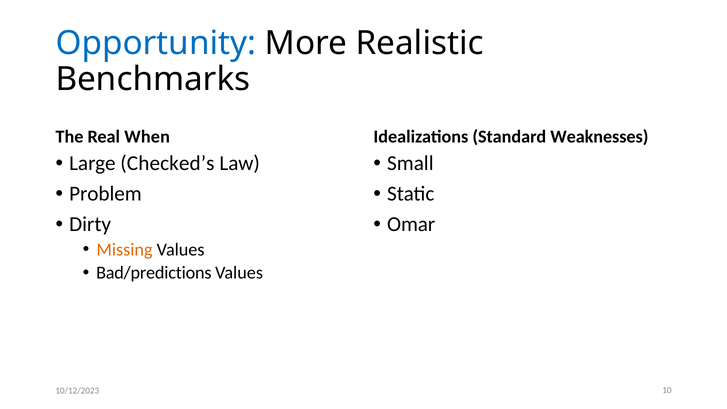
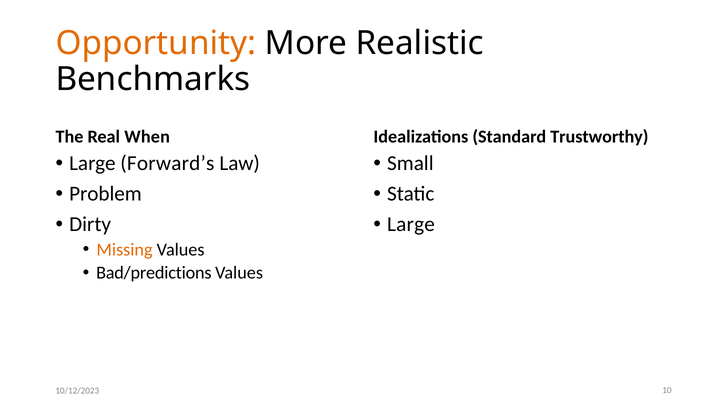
Opportunity colour: blue -> orange (156, 43)
Weaknesses: Weaknesses -> Trustworthy (599, 137)
Checked’s: Checked’s -> Forward’s (167, 163)
Omar: Omar -> Large (411, 224)
